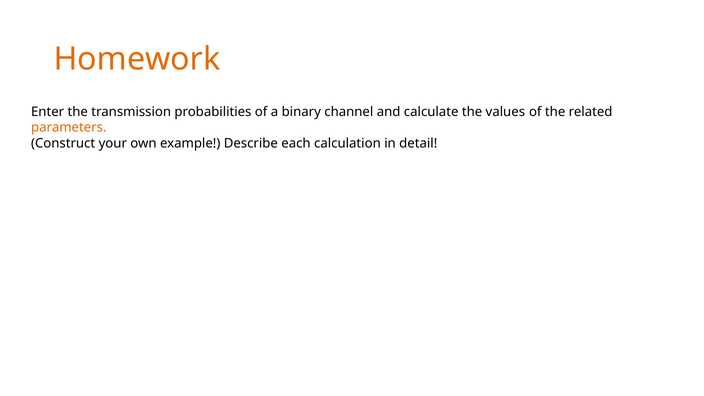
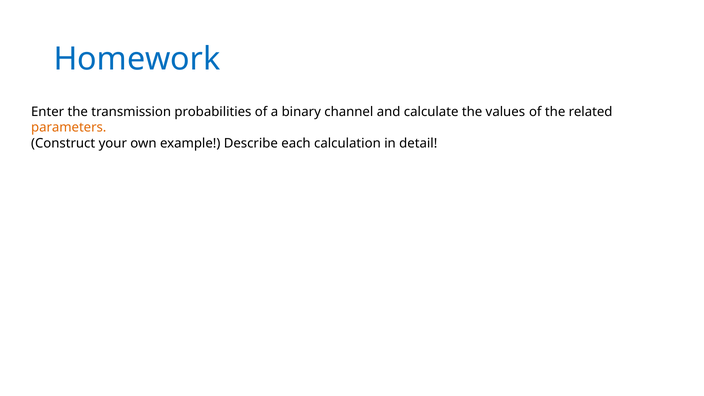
Homework colour: orange -> blue (137, 59)
